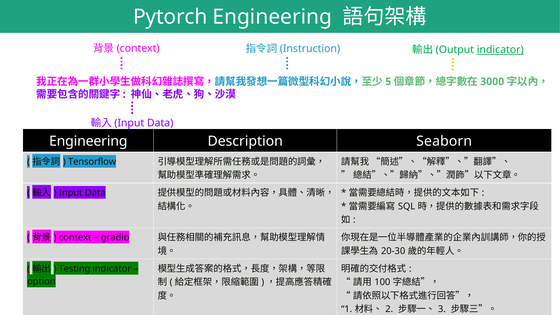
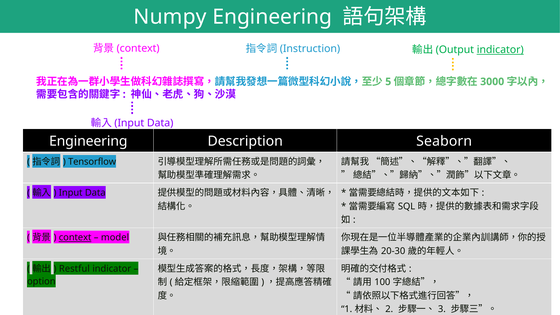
Pytorch: Pytorch -> Numpy (170, 17)
context underline: none -> present (75, 238)
gradio: gradio -> model (115, 238)
Testing: Testing -> Restful (74, 269)
